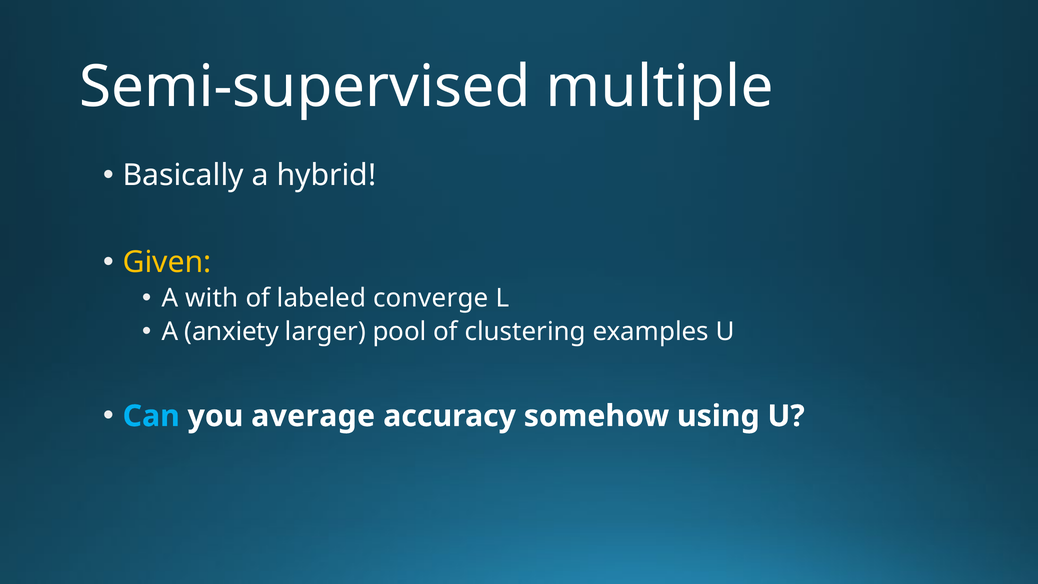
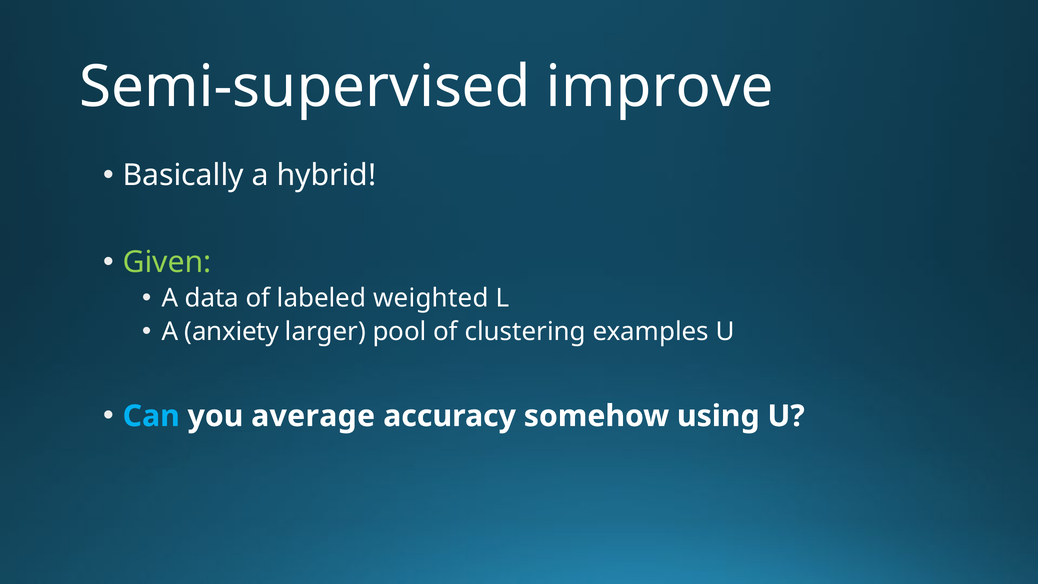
multiple: multiple -> improve (660, 87)
Given colour: yellow -> light green (167, 262)
with: with -> data (212, 298)
converge: converge -> weighted (431, 298)
